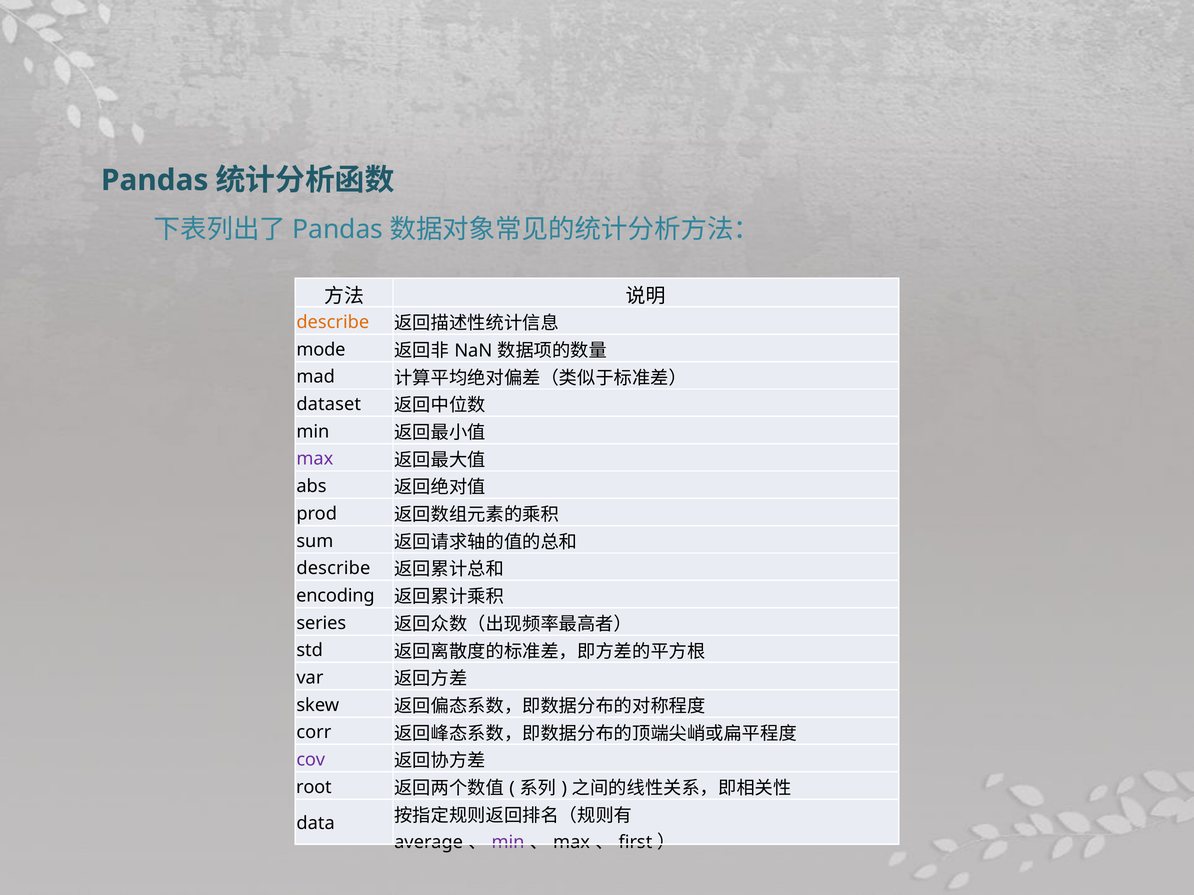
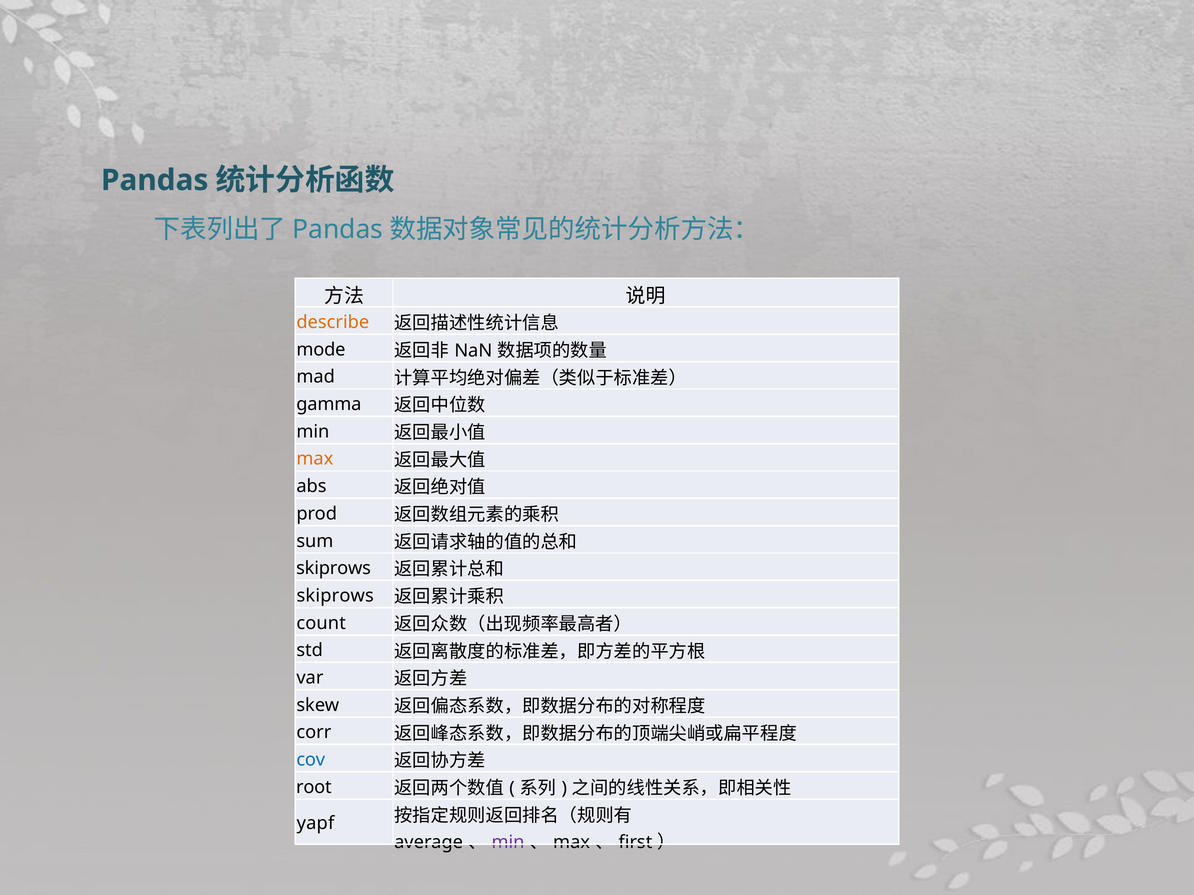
dataset: dataset -> gamma (329, 405)
max colour: purple -> orange (315, 459)
describe: describe -> skiprows (334, 569)
encoding: encoding -> skiprows (335, 596)
series: series -> count (321, 623)
cov colour: purple -> blue (311, 760)
data: data -> yapf (315, 824)
